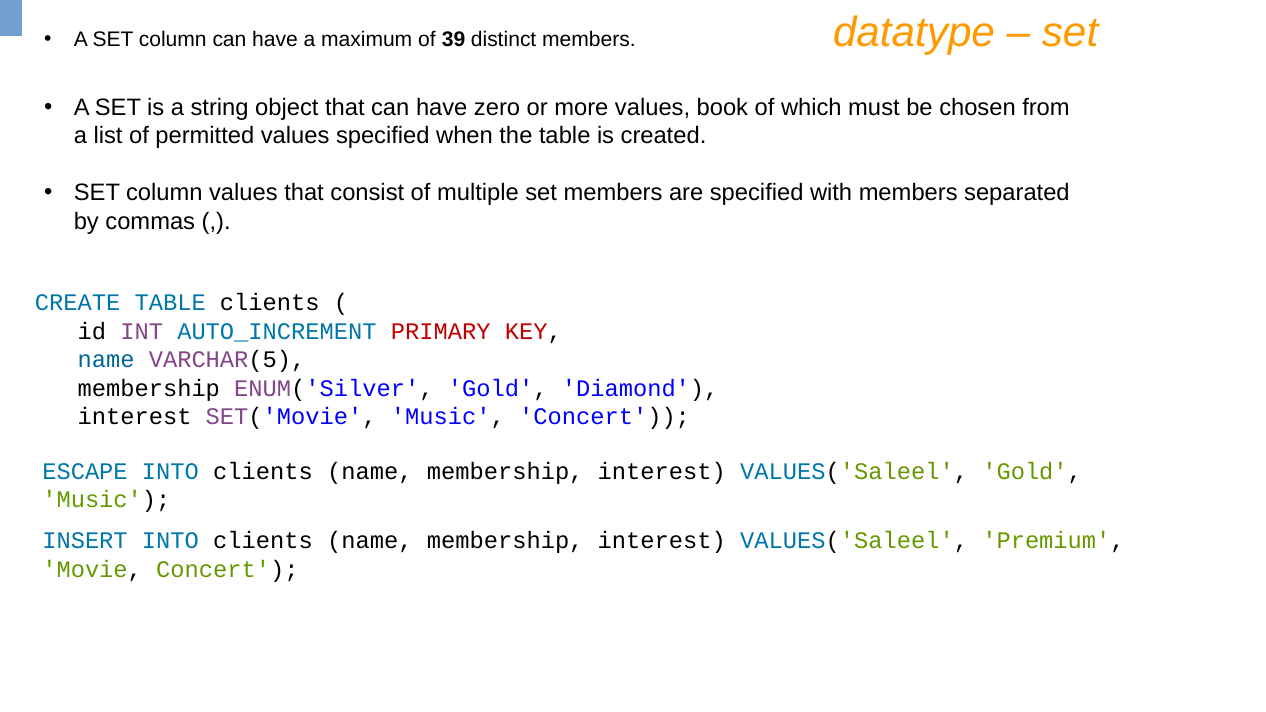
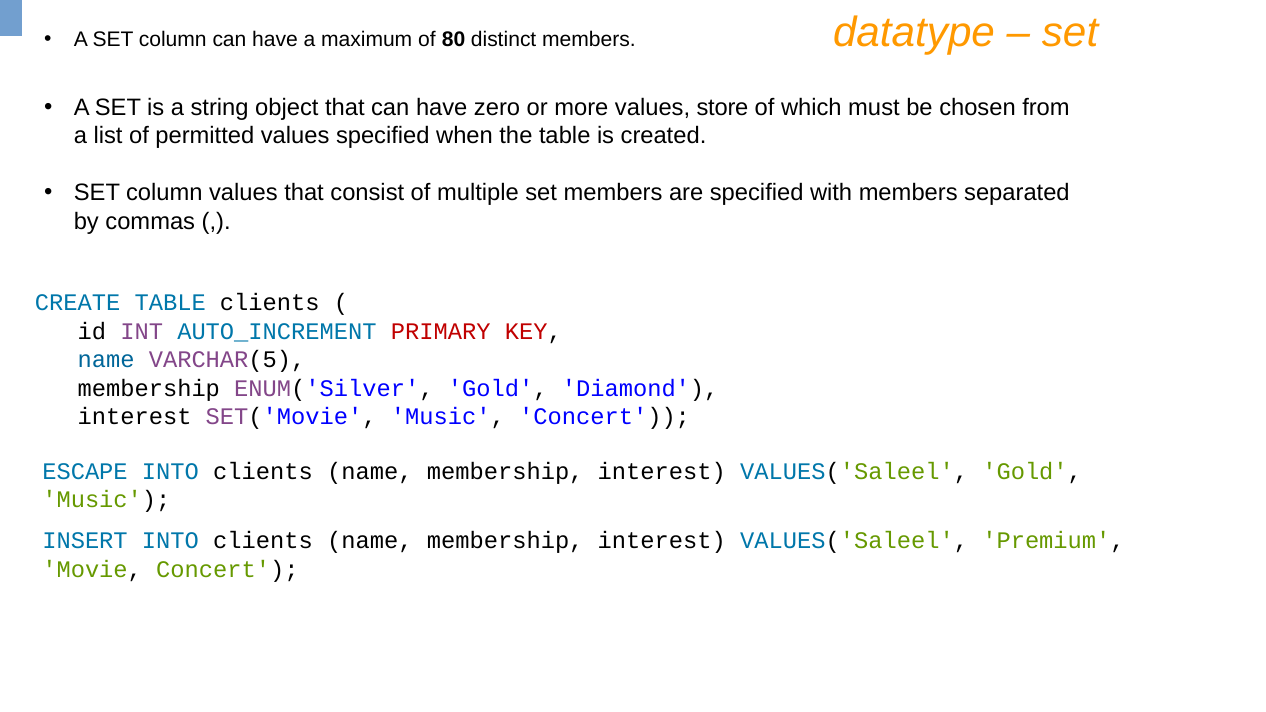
39: 39 -> 80 (454, 40)
book: book -> store (722, 108)
